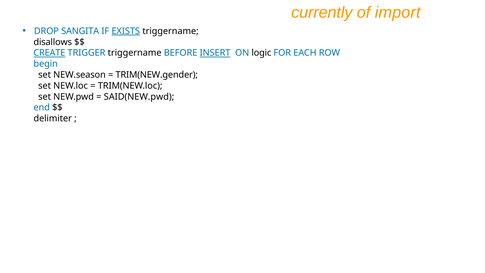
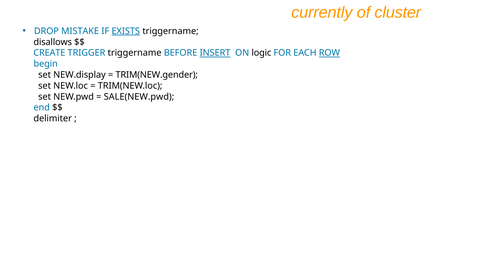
import: import -> cluster (398, 13)
SANGITA: SANGITA -> MISTAKE (80, 31)
CREATE underline: present -> none (49, 53)
ROW underline: none -> present (329, 53)
NEW.season: NEW.season -> NEW.display (80, 75)
SAID(NEW.pwd: SAID(NEW.pwd -> SALE(NEW.pwd (139, 97)
